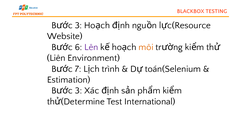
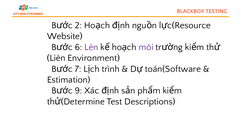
3: 3 -> 2 (78, 25)
môi colour: orange -> purple (146, 47)
toán(Selenium: toán(Selenium -> toán(Software (173, 69)
3: 3 -> 9 (78, 90)
International: International -> Descriptions (150, 101)
